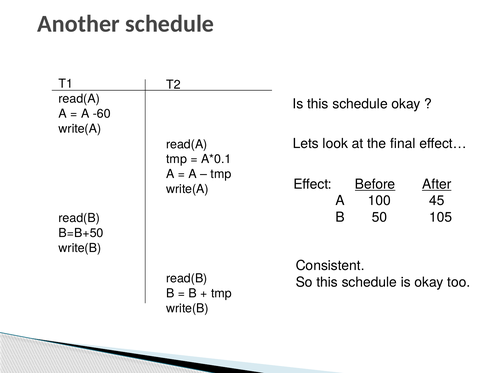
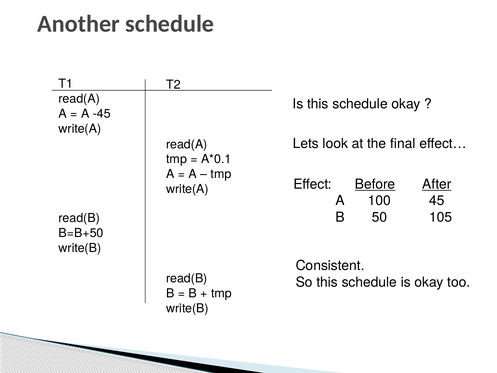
-60: -60 -> -45 (102, 114)
